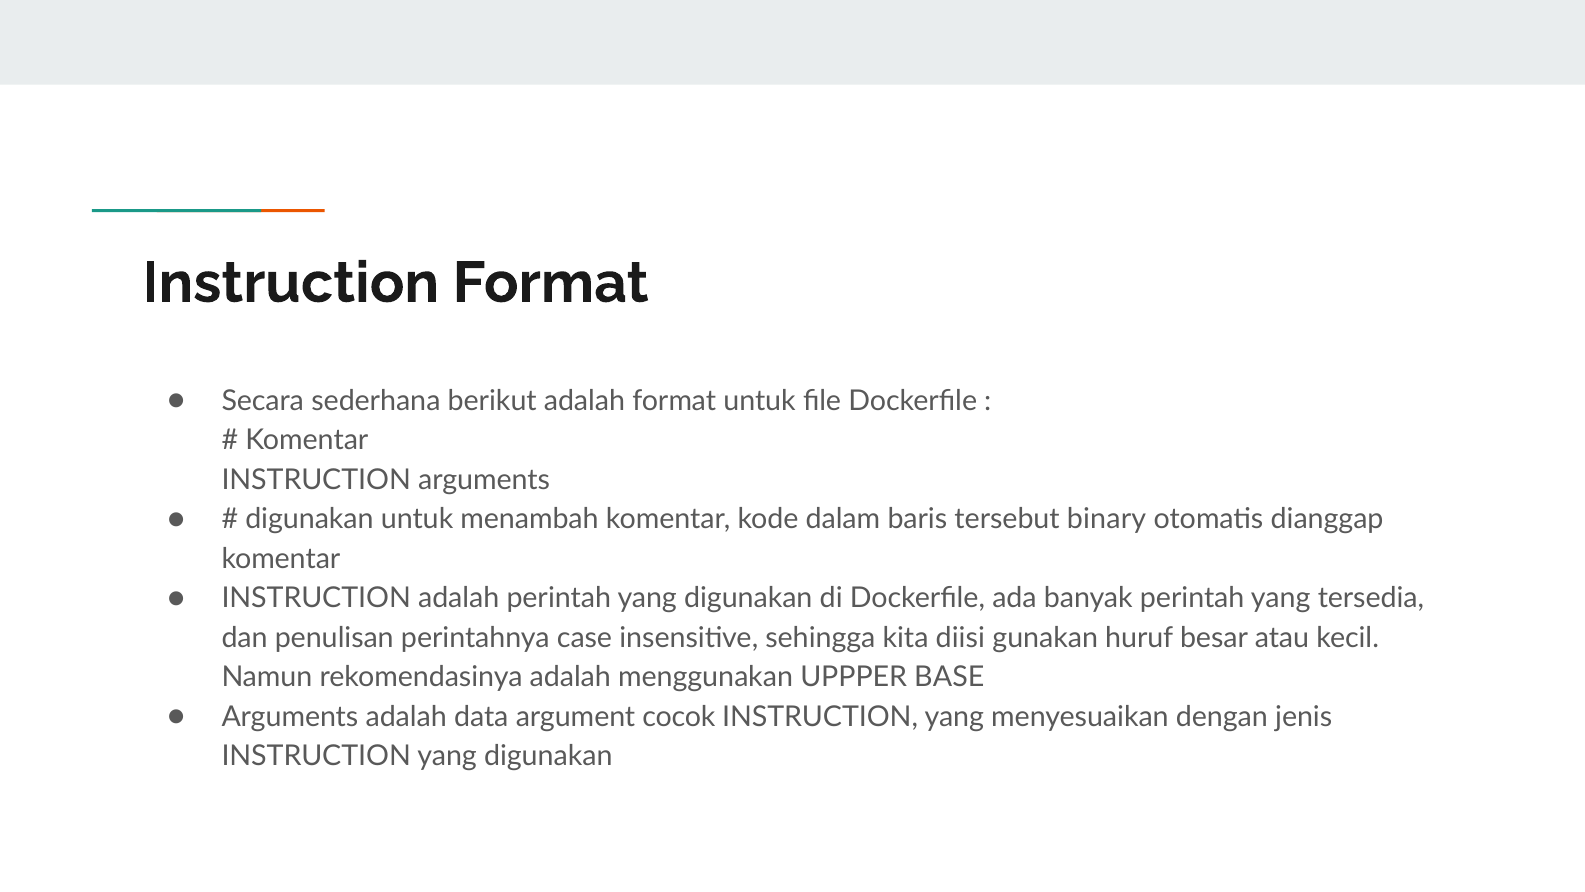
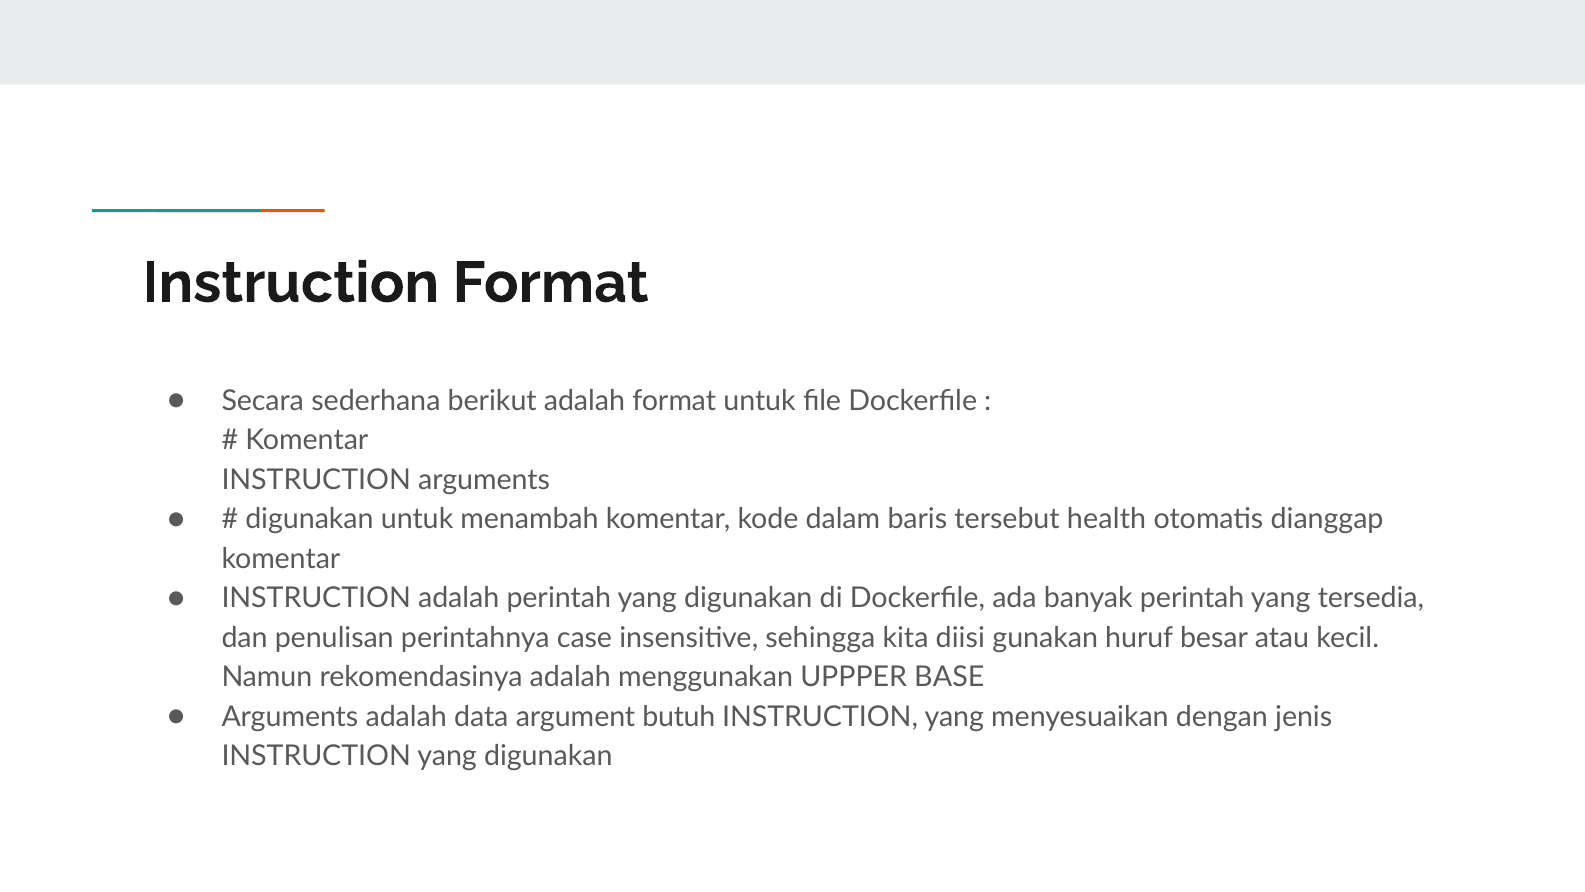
binary: binary -> health (1107, 519)
cocok: cocok -> butuh (679, 717)
